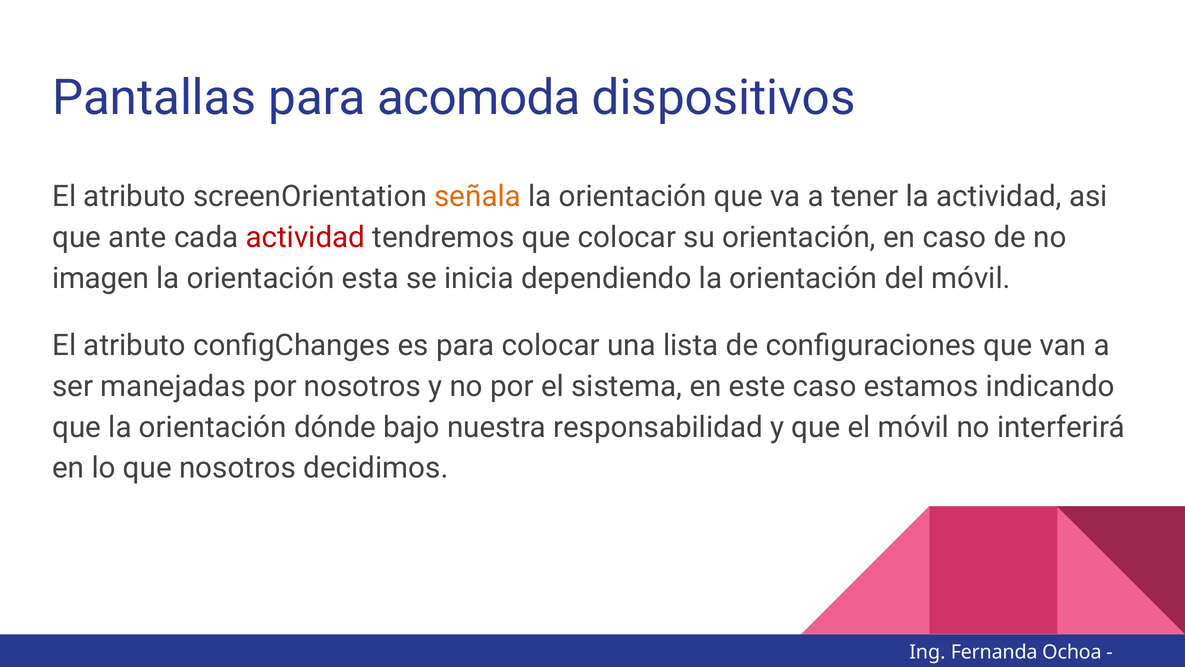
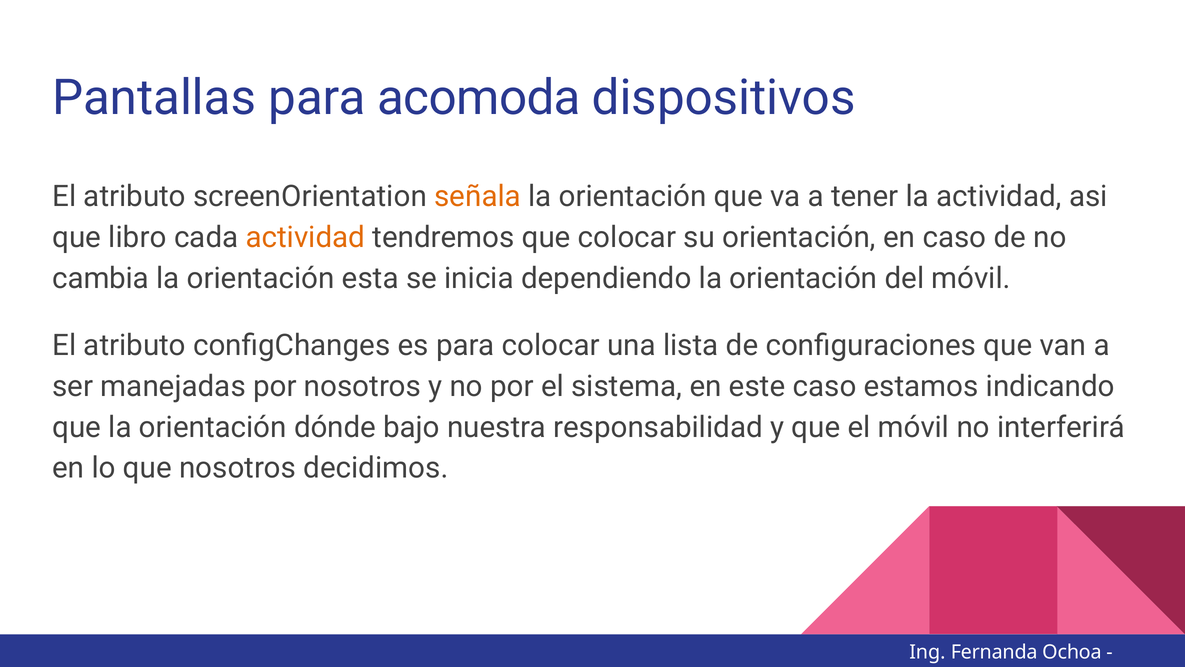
ante: ante -> libro (137, 237)
actividad colour: red -> orange (305, 237)
imagen: imagen -> cambia (101, 278)
